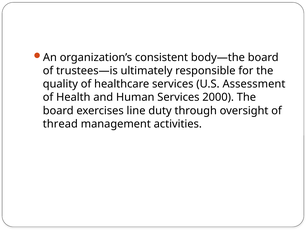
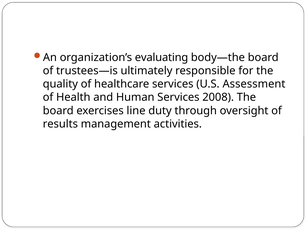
consistent: consistent -> evaluating (162, 57)
2000: 2000 -> 2008 (218, 97)
thread: thread -> results (60, 124)
